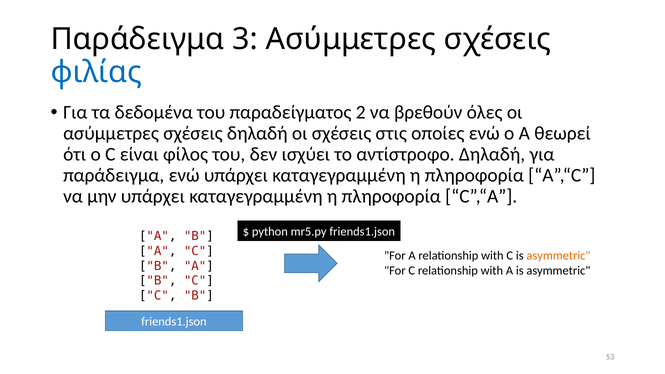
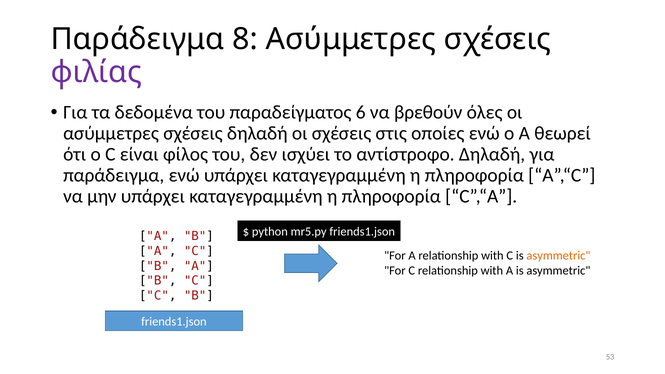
3: 3 -> 8 (245, 39)
φιλίας colour: blue -> purple (96, 72)
2: 2 -> 6 (361, 112)
